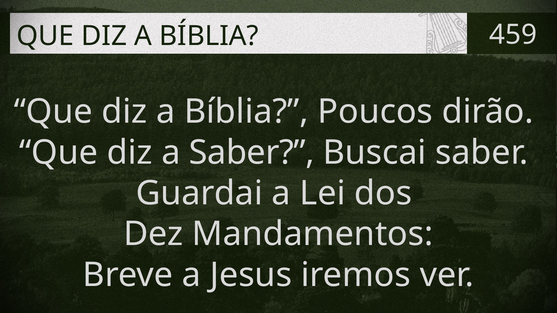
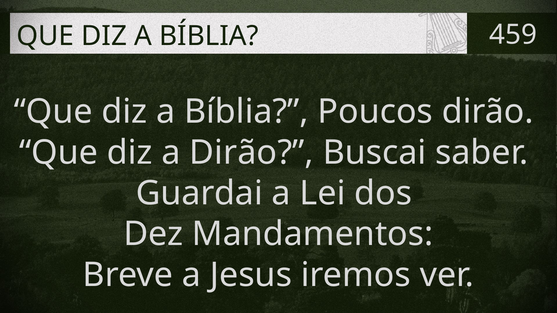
a Saber: Saber -> Dirão (252, 153)
